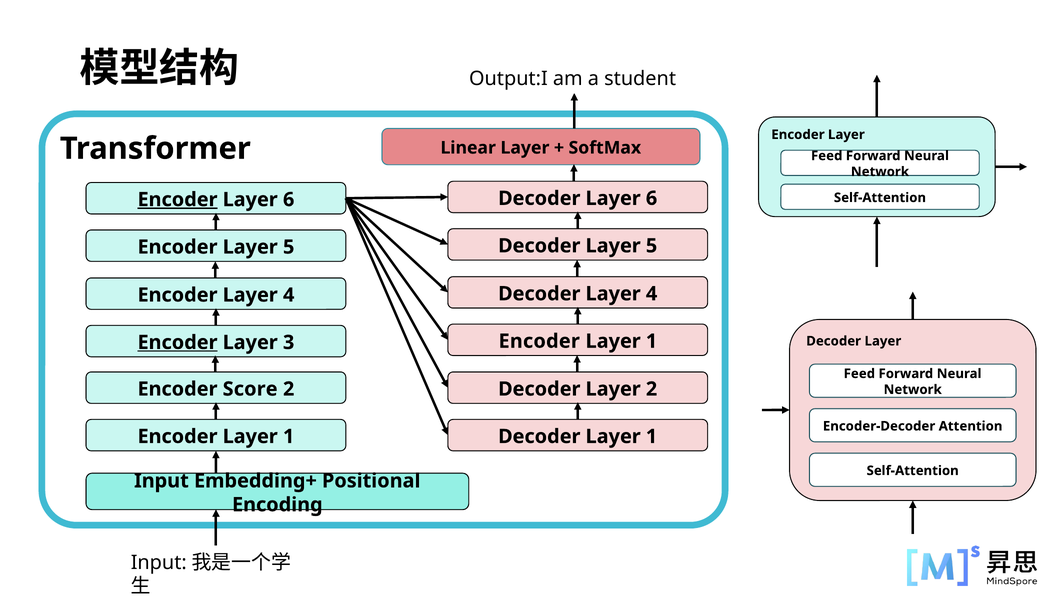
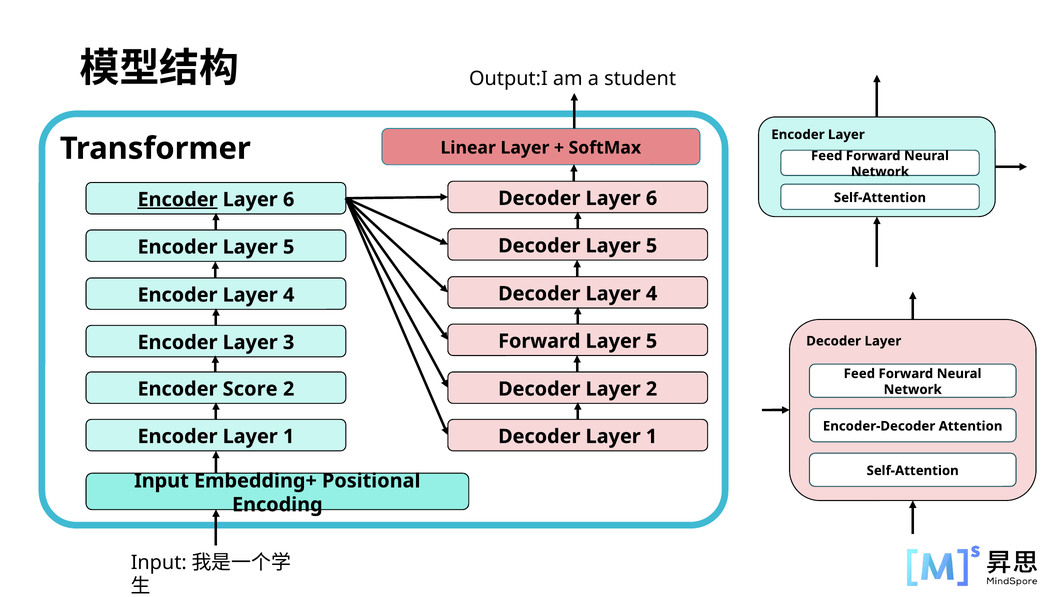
Encoder: Encoder -> Forward (539, 341)
1: 1 -> 5 (652, 341)
Encoder underline: present -> none (177, 342)
